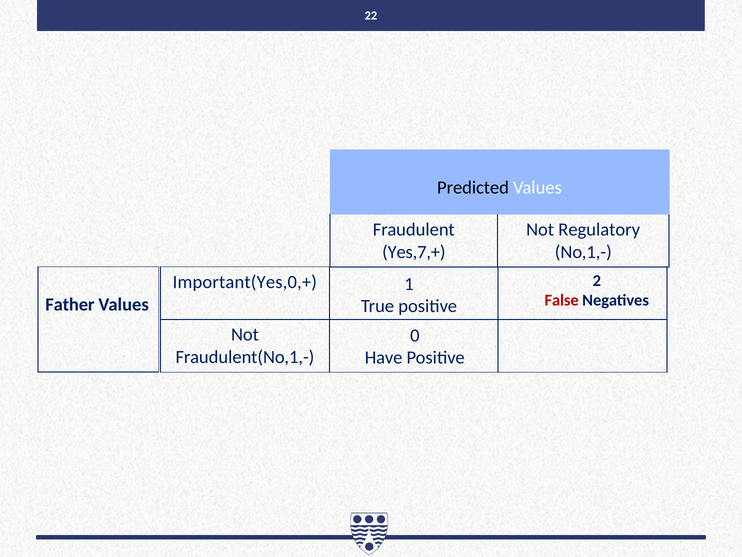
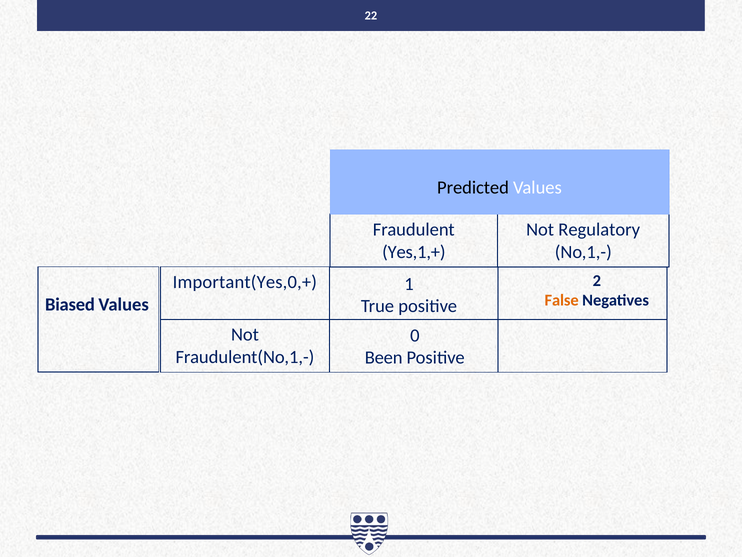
Yes,7,+: Yes,7,+ -> Yes,1,+ (414, 252)
False colour: red -> orange (562, 300)
Father: Father -> Biased (70, 304)
Have: Have -> Been (384, 357)
